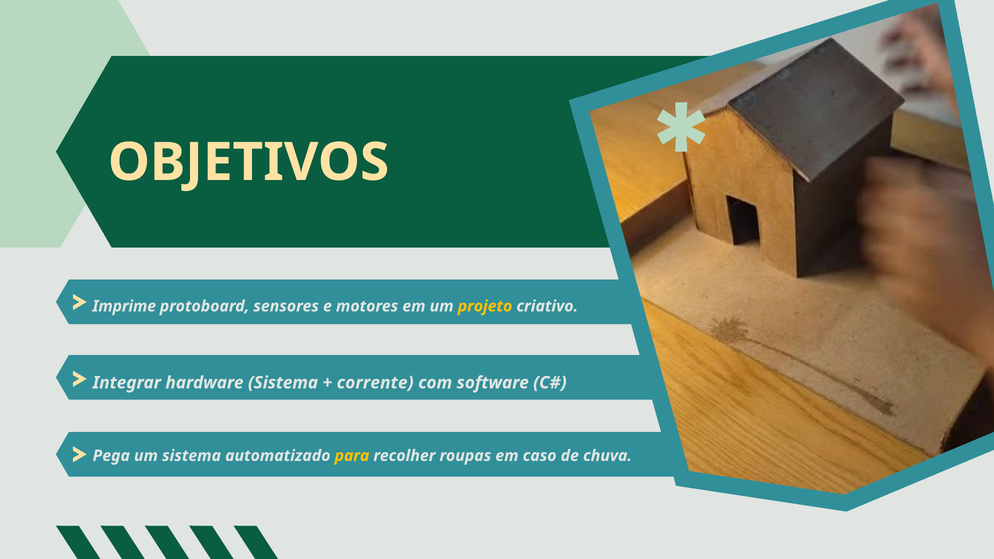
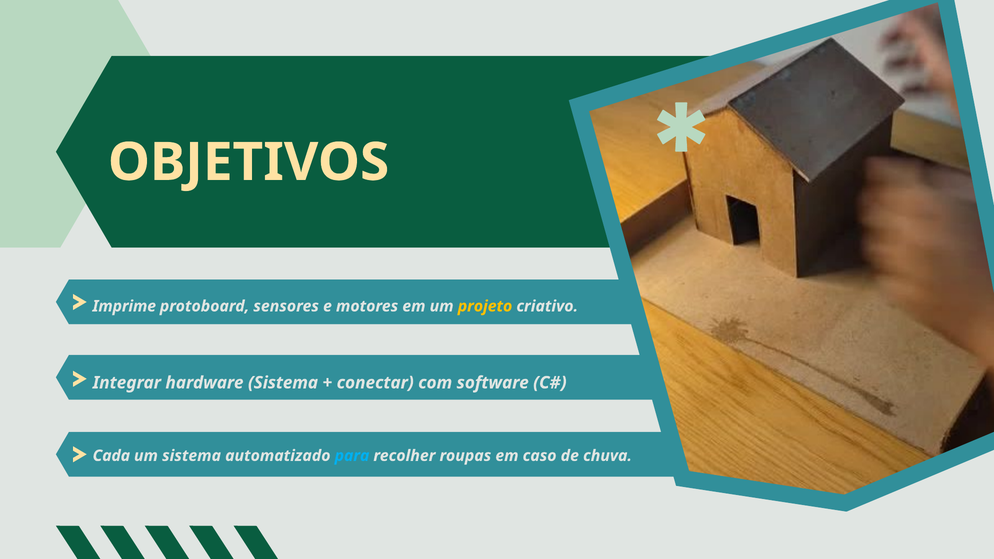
corrente: corrente -> conectar (375, 383)
Pega: Pega -> Cada (111, 456)
para colour: yellow -> light blue (352, 456)
